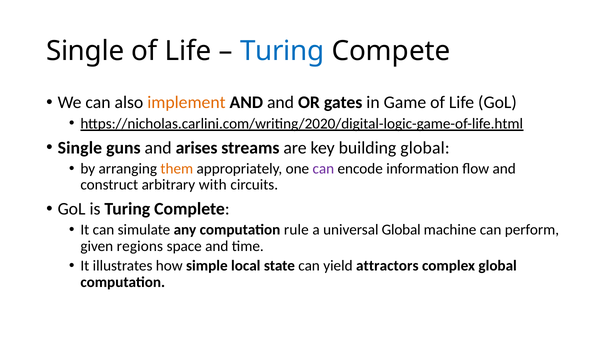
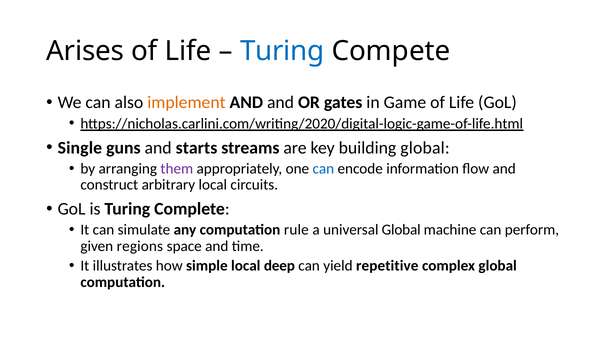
Single: Single -> Arises (85, 51)
arises: arises -> starts (196, 148)
them colour: orange -> purple (177, 169)
can colour: purple -> blue (323, 169)
arbitrary with: with -> local (213, 185)
state: state -> deep (279, 266)
attractors: attractors -> repetitive (387, 266)
